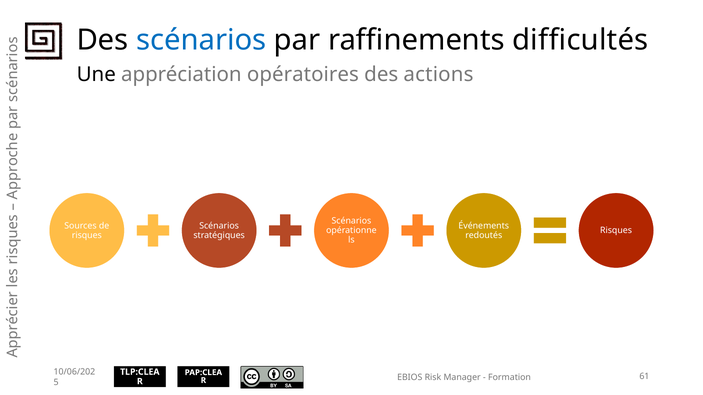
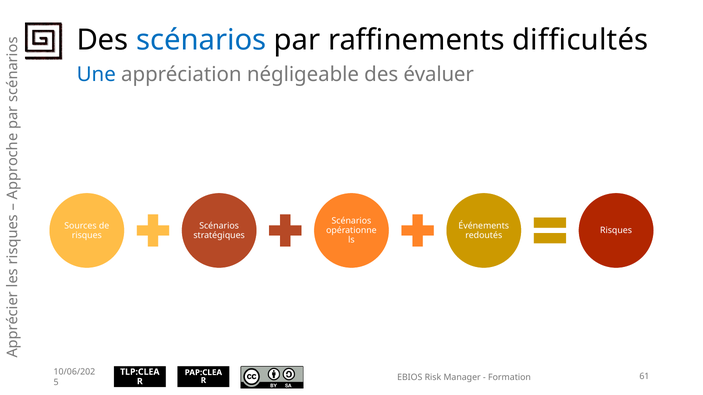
Une colour: black -> blue (96, 75)
opératoires: opératoires -> négligeable (303, 75)
actions: actions -> évaluer (439, 75)
